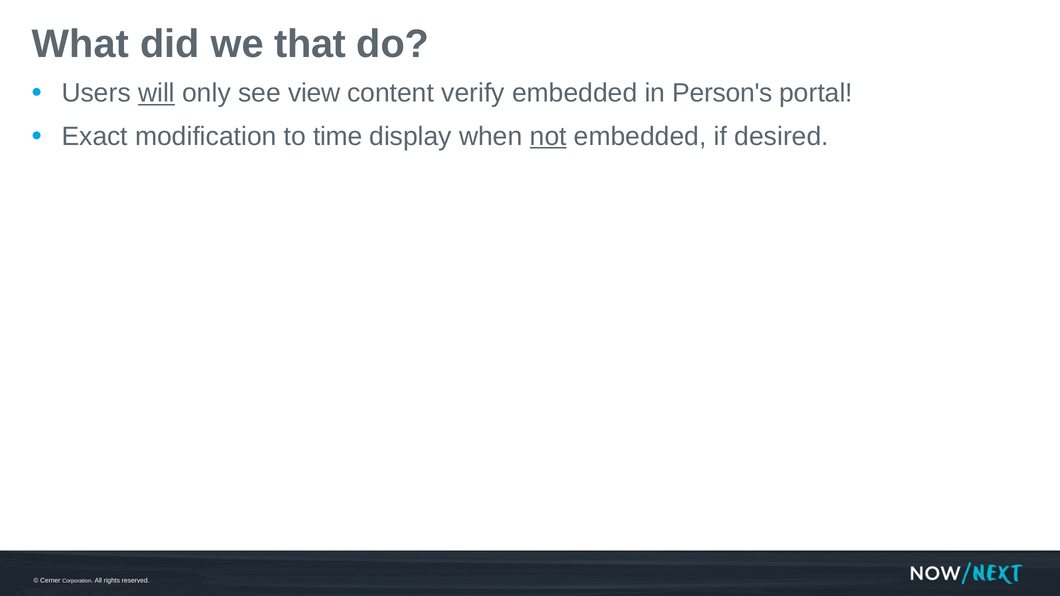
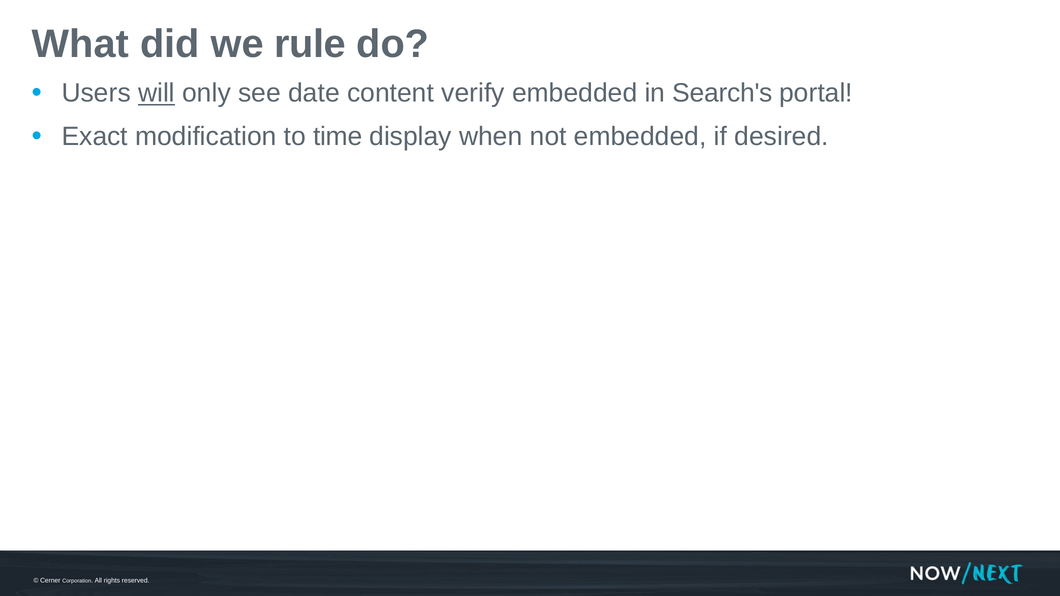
that: that -> rule (310, 44)
view: view -> date (314, 93)
Person's: Person's -> Search's (722, 93)
not underline: present -> none (548, 137)
